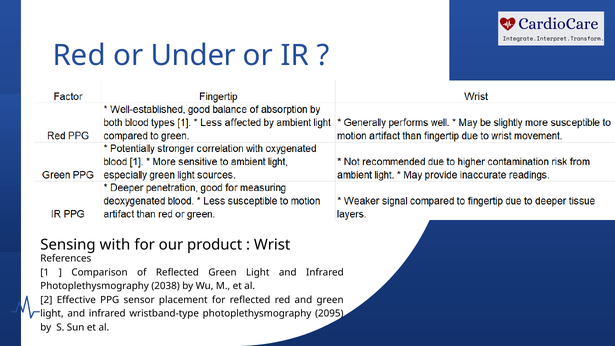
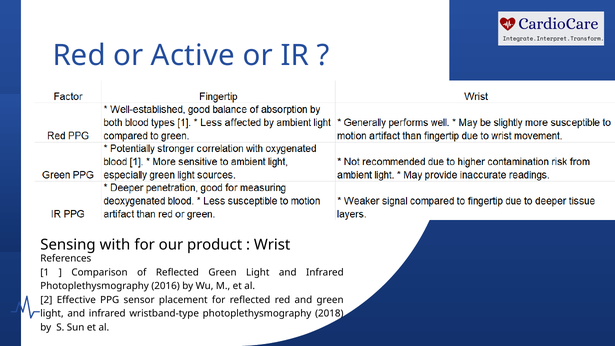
Under: Under -> Active (193, 56)
2038: 2038 -> 2016 (166, 286)
2095: 2095 -> 2018 (329, 314)
